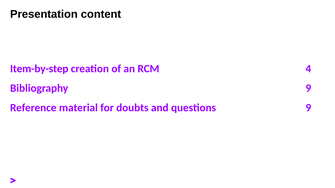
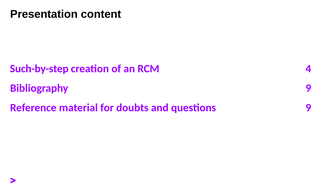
Item-by-step: Item-by-step -> Such-by-step (39, 69)
